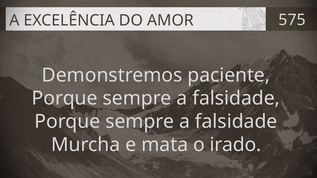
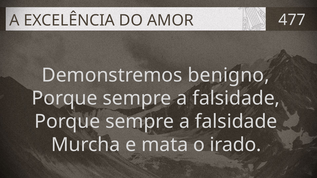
575: 575 -> 477 (292, 20)
paciente: paciente -> benigno (229, 75)
